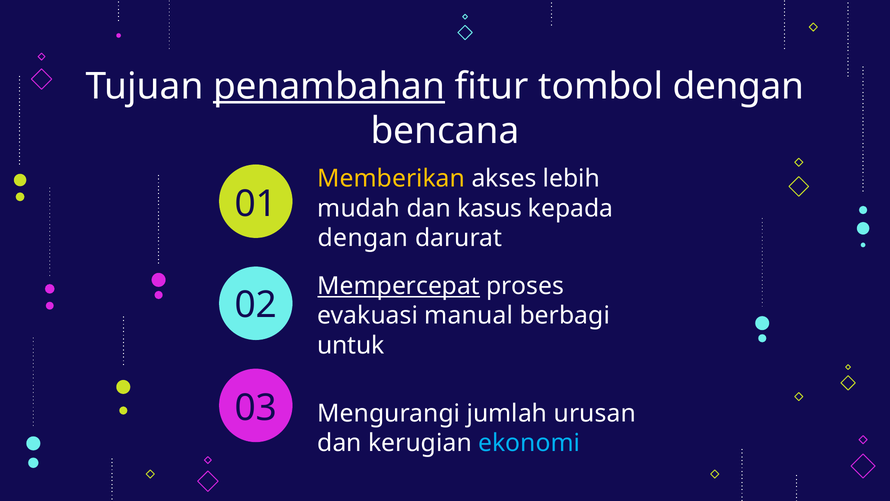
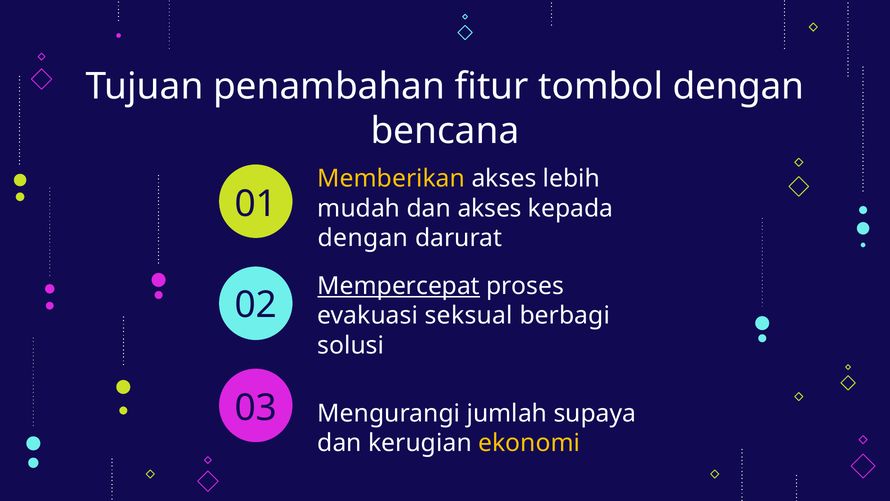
penambahan underline: present -> none (329, 86)
dan kasus: kasus -> akses (490, 208)
manual: manual -> seksual (469, 316)
untuk: untuk -> solusi (351, 345)
urusan: urusan -> supaya (595, 413)
ekonomi colour: light blue -> yellow (529, 443)
